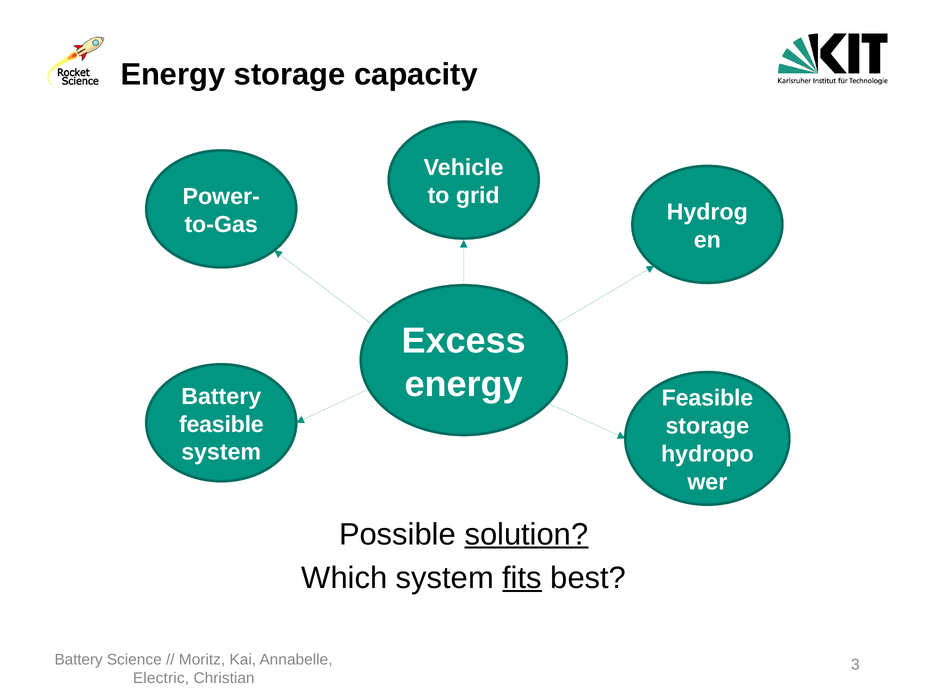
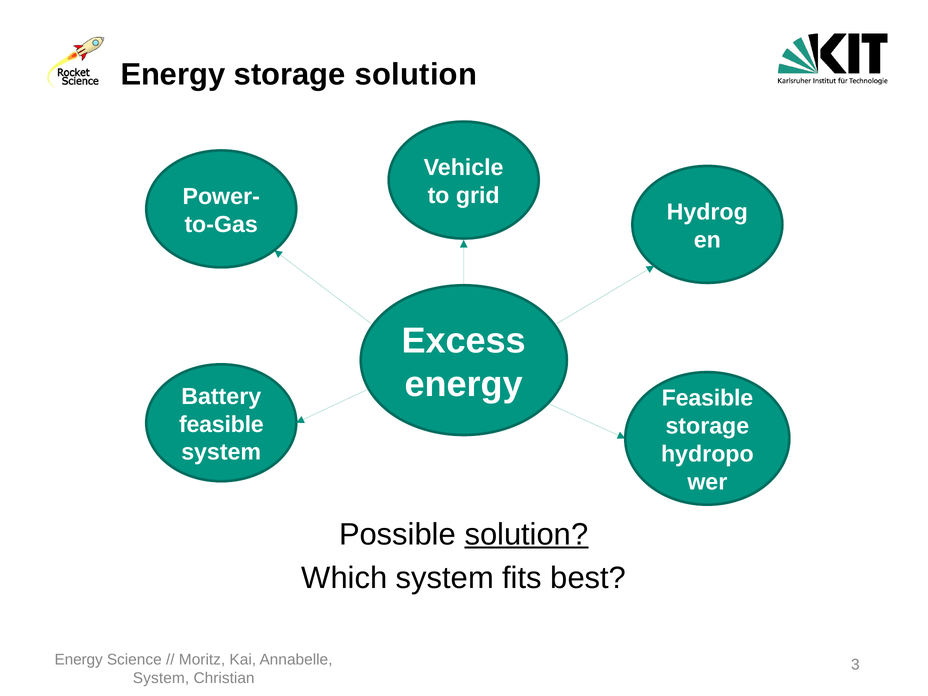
storage capacity: capacity -> solution (416, 74)
fits underline: present -> none (522, 578)
Battery: Battery -> Energy (79, 659)
Electric: Electric -> System (161, 678)
